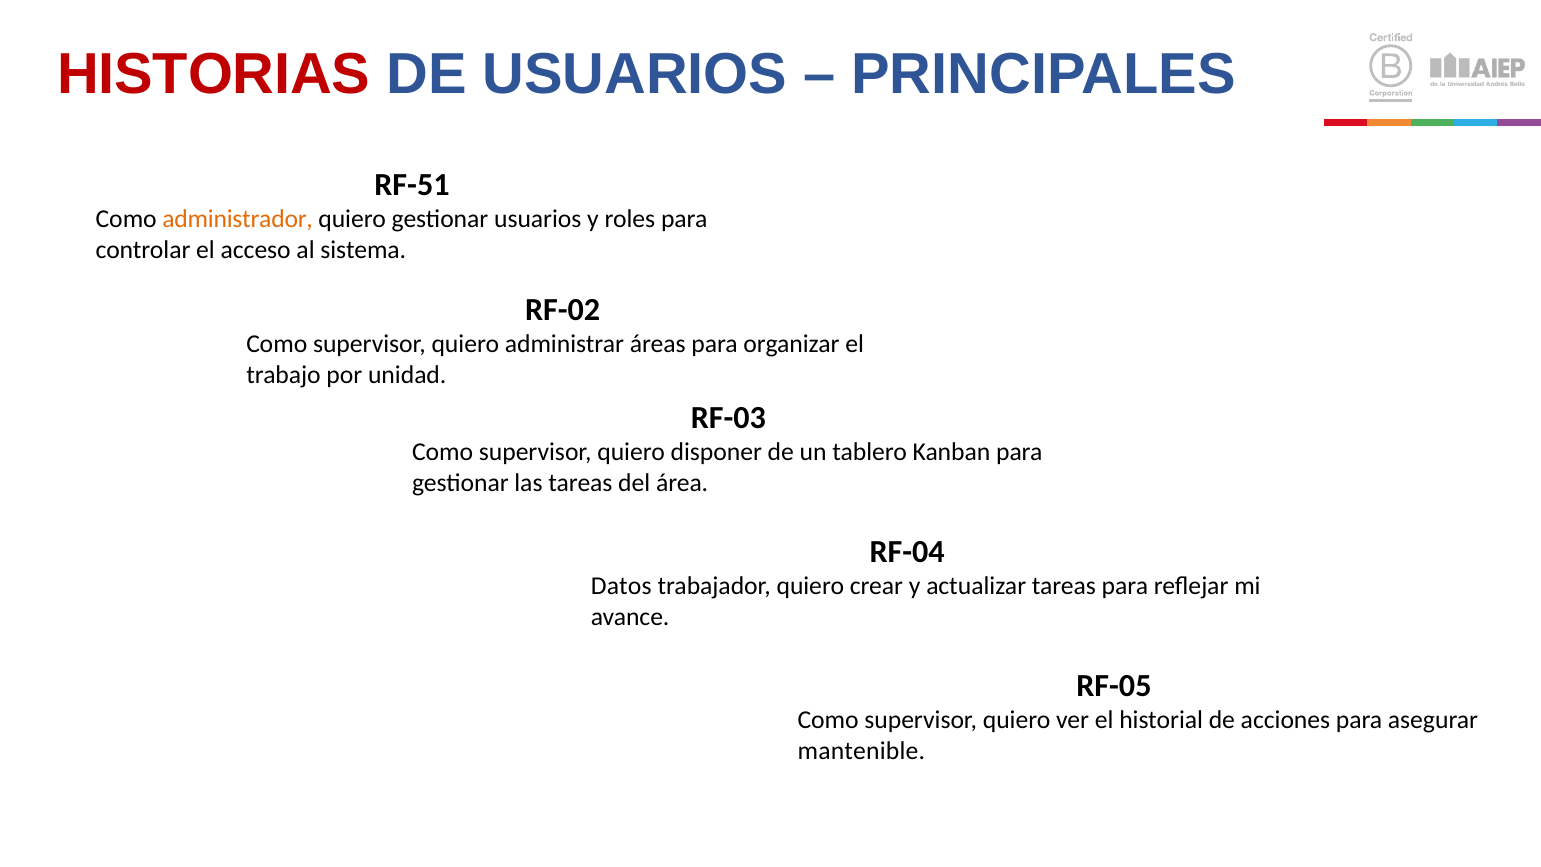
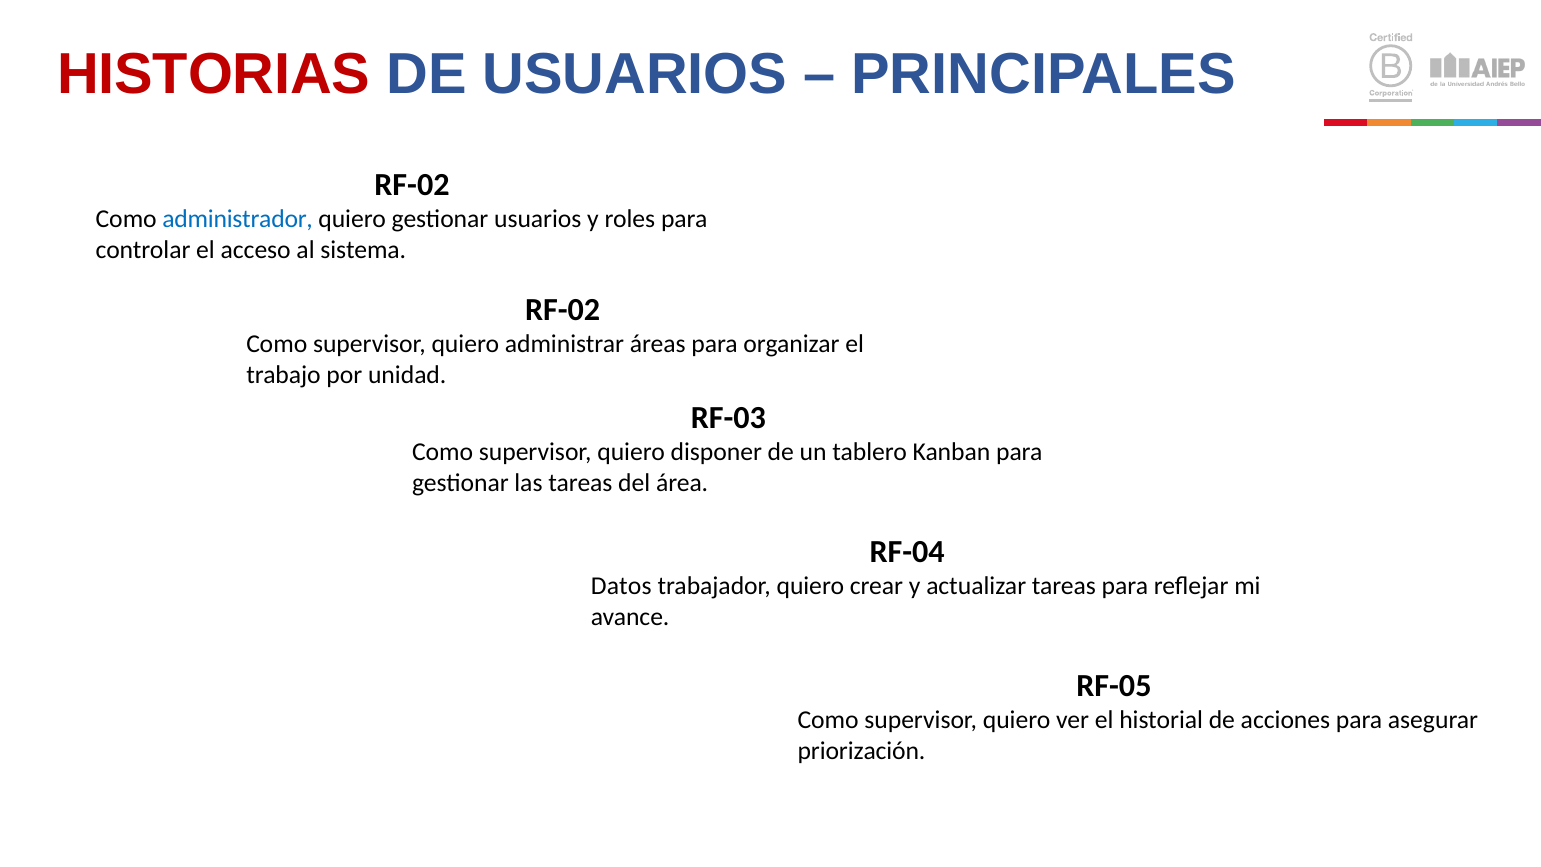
RF-51: RF-51 -> RF-02 (412, 185)
administrador colour: orange -> blue (238, 219)
mantenible: mantenible -> priorización (862, 751)
